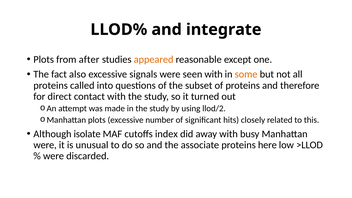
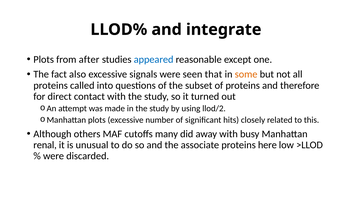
appeared colour: orange -> blue (154, 60)
seen with: with -> that (213, 74)
isolate: isolate -> others (87, 134)
index: index -> many (166, 134)
were: were -> renal (45, 145)
